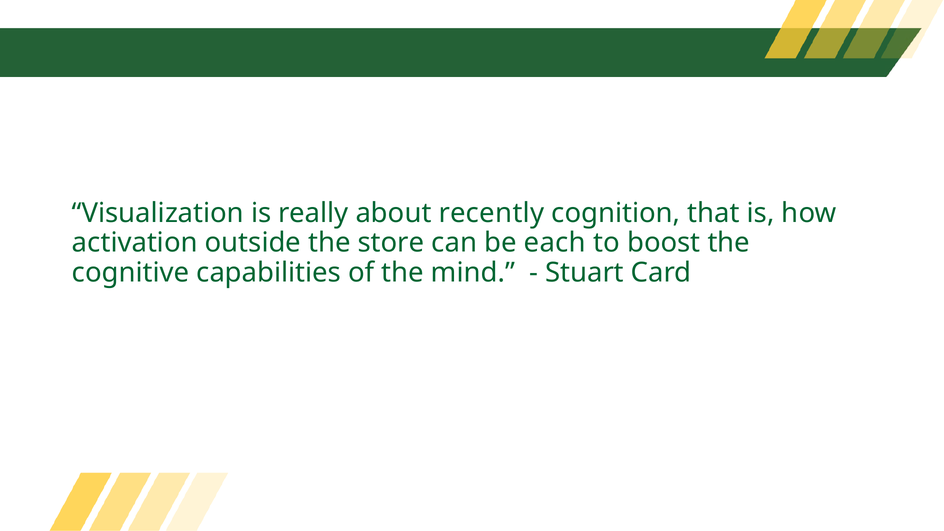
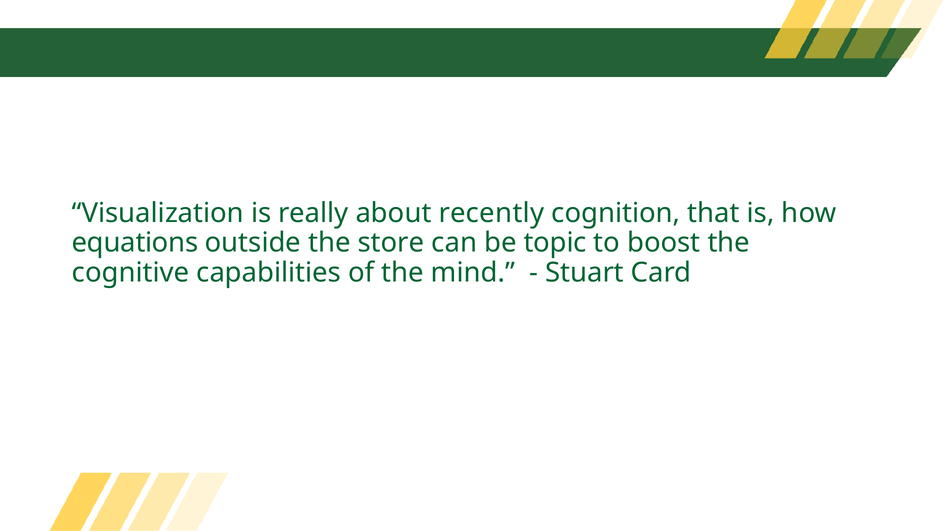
activation: activation -> equations (135, 243)
each: each -> topic (555, 243)
